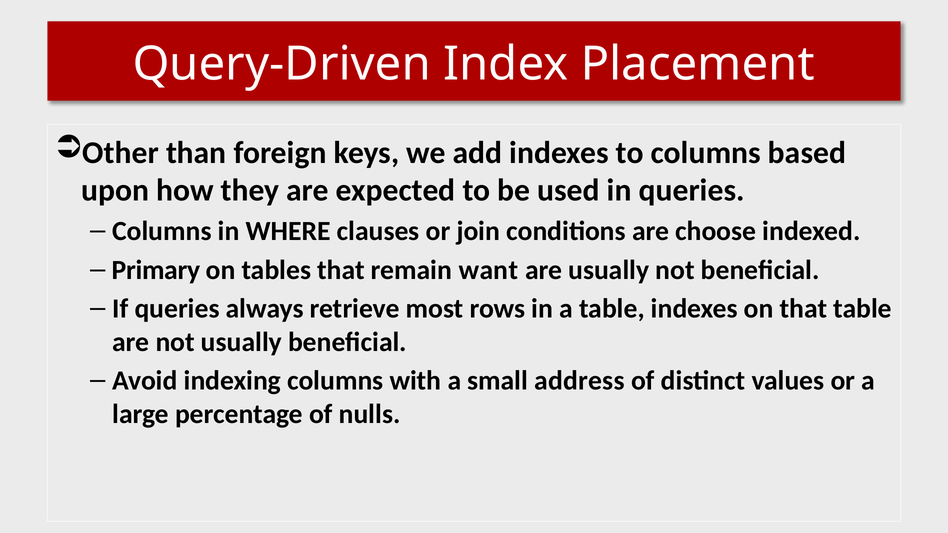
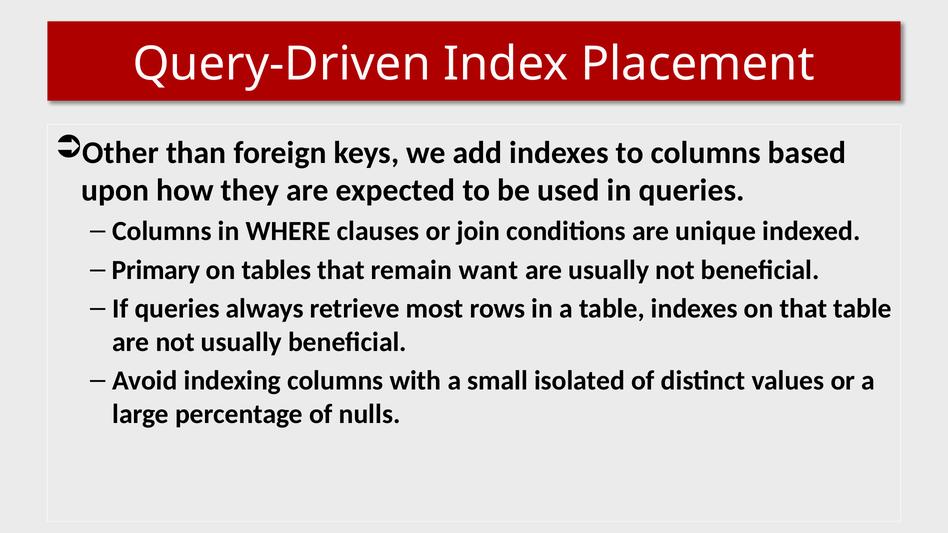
choose: choose -> unique (716, 231)
address: address -> isolated (580, 381)
